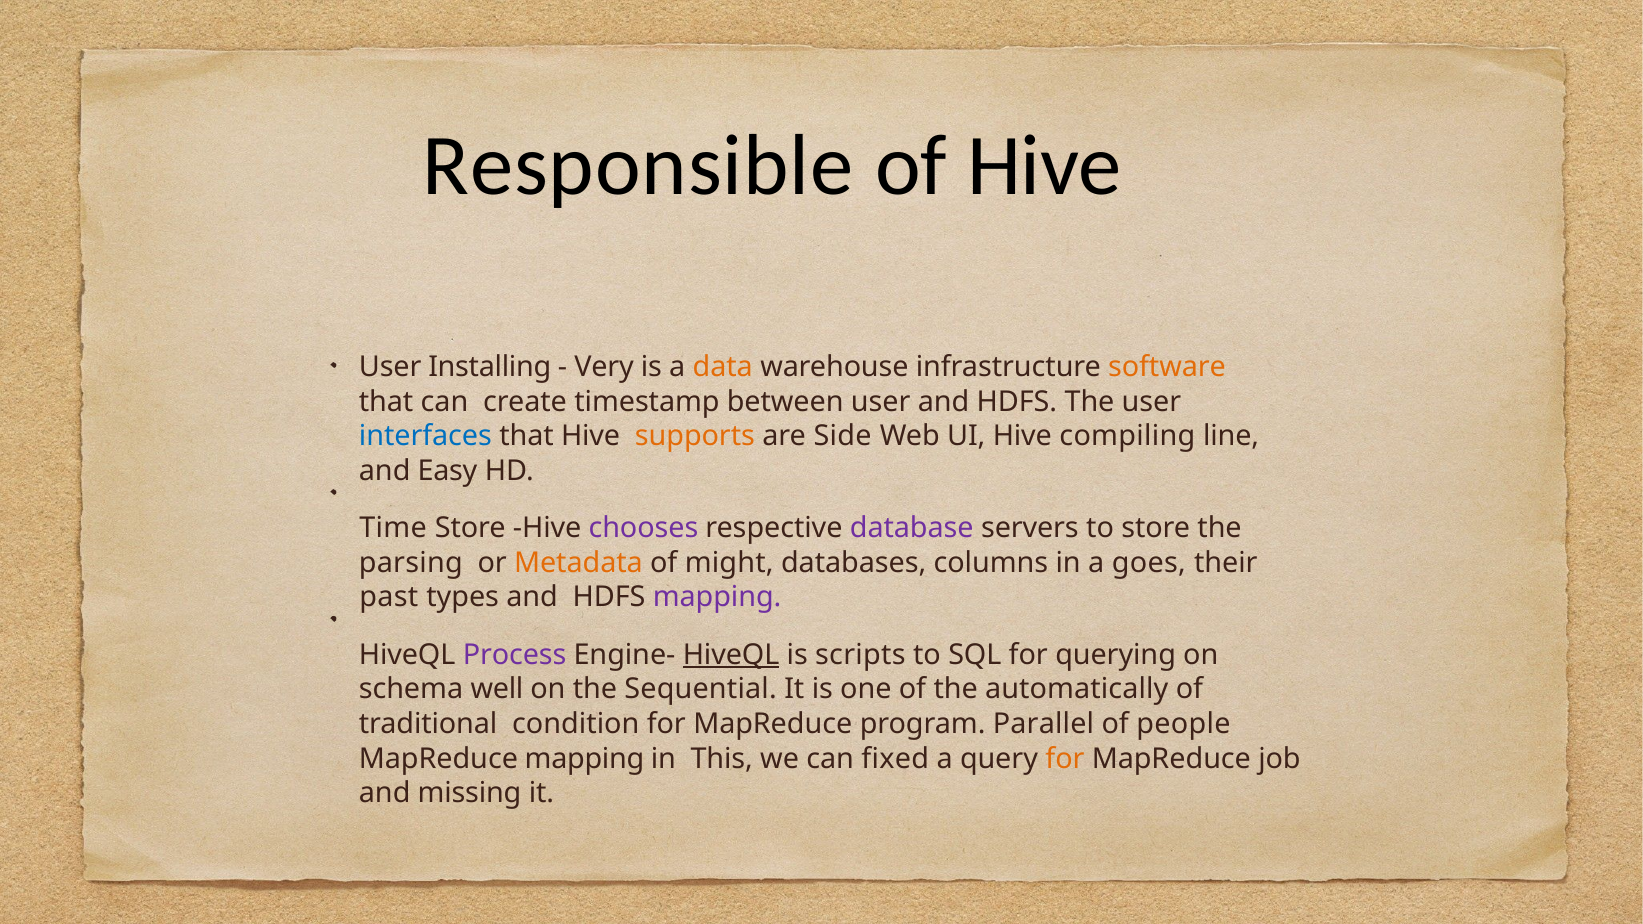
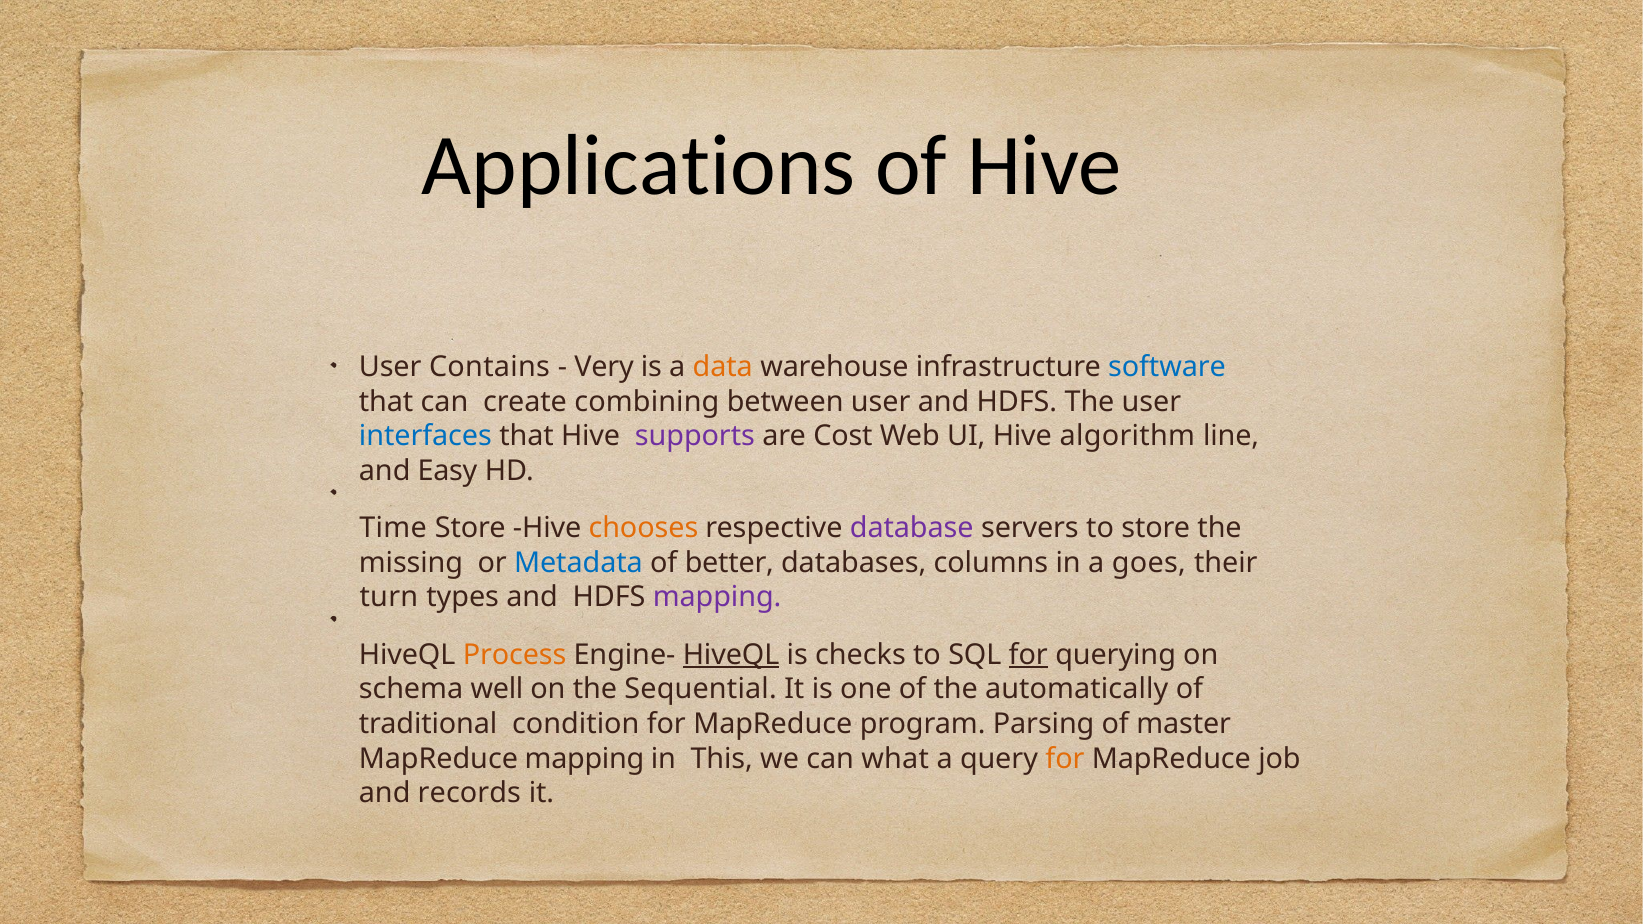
Responsible: Responsible -> Applications (638, 166)
Installing: Installing -> Contains (489, 367)
software colour: orange -> blue (1167, 367)
timestamp: timestamp -> combining (647, 402)
supports colour: orange -> purple (695, 436)
Side: Side -> Cost (843, 436)
compiling: compiling -> algorithm (1127, 436)
chooses colour: purple -> orange (643, 528)
parsing: parsing -> missing (411, 563)
Metadata colour: orange -> blue (578, 563)
might: might -> better (729, 563)
past: past -> turn (389, 598)
Process colour: purple -> orange (515, 655)
scripts: scripts -> checks (861, 655)
for underline: none -> present (1028, 655)
Parallel: Parallel -> Parsing (1044, 724)
people: people -> master (1184, 724)
fixed: fixed -> what (895, 759)
missing: missing -> records (469, 793)
